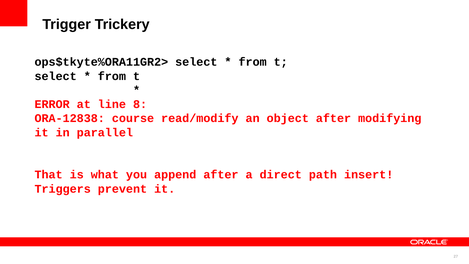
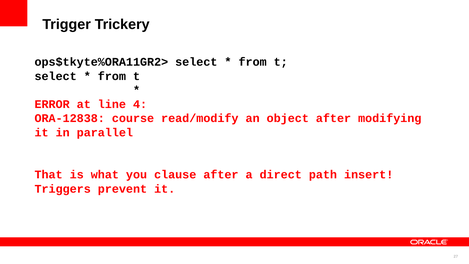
8: 8 -> 4 (140, 104)
append: append -> clause (175, 175)
